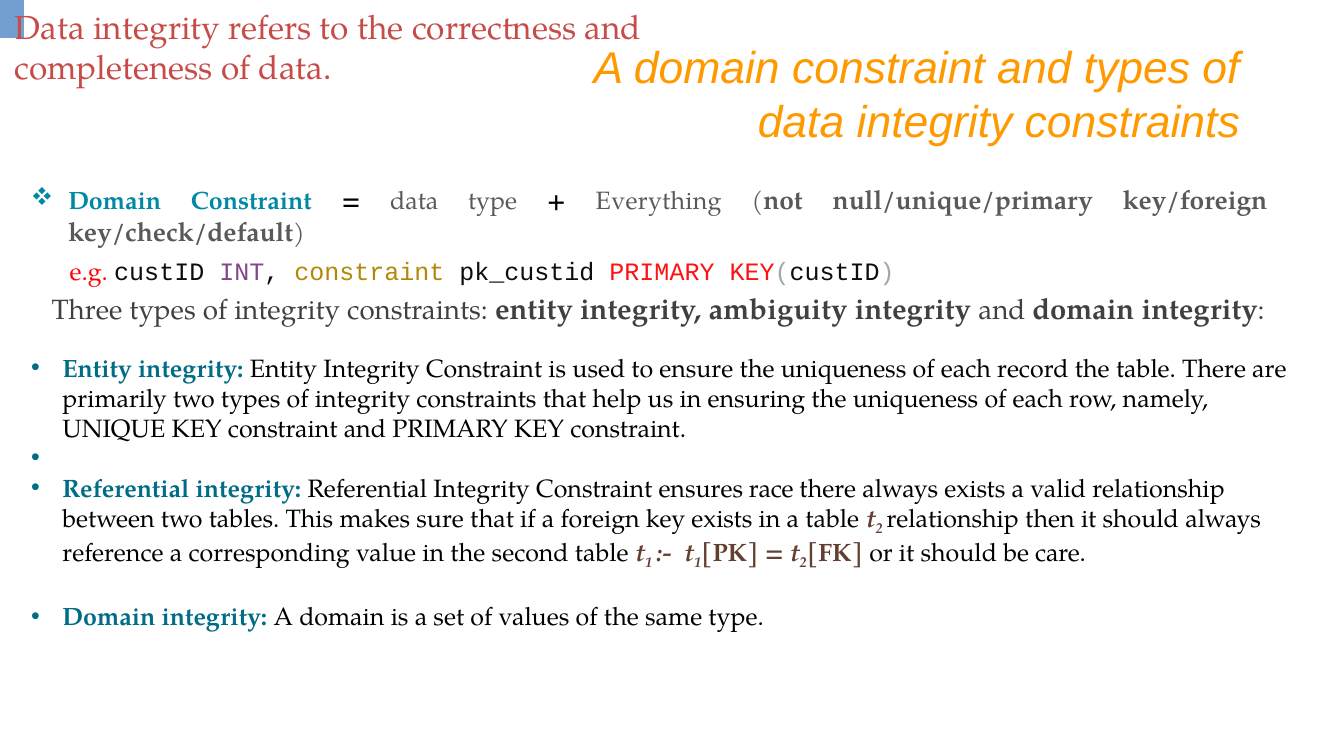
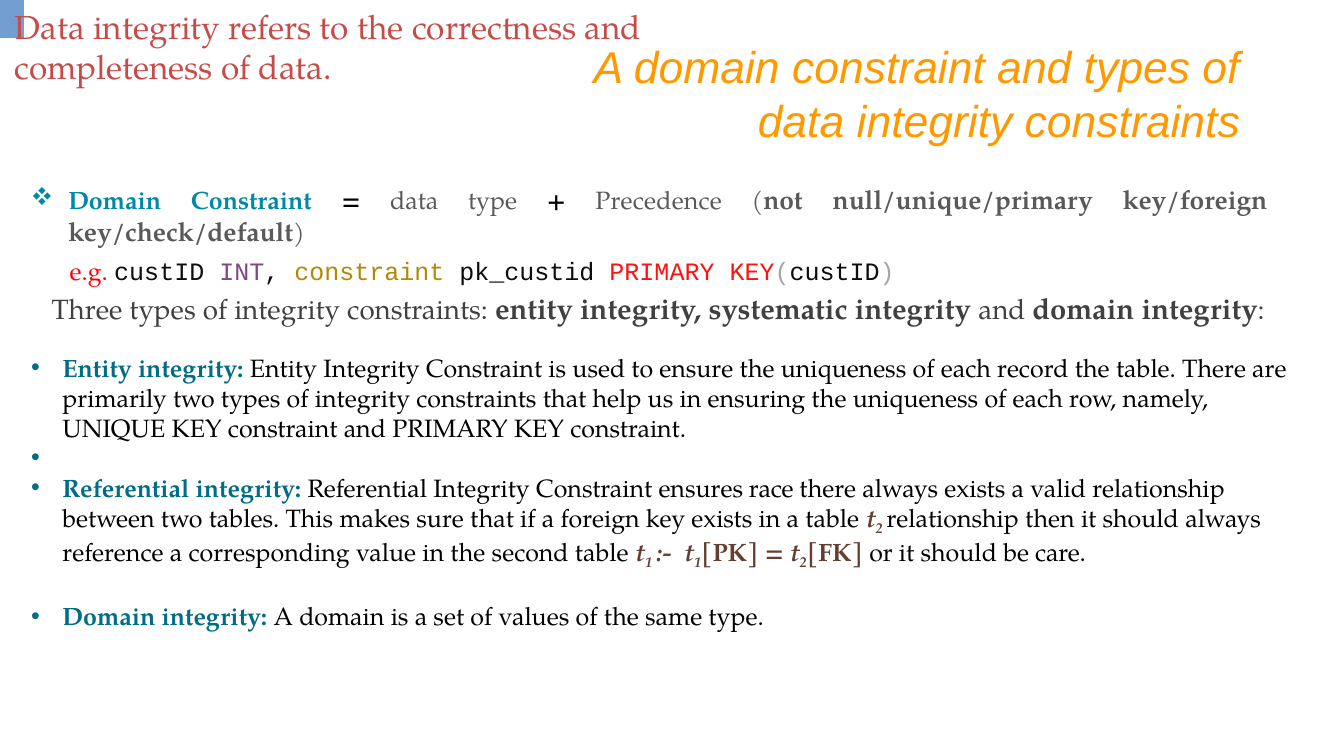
Everything: Everything -> Precedence (659, 201)
ambiguity: ambiguity -> systematic (778, 310)
